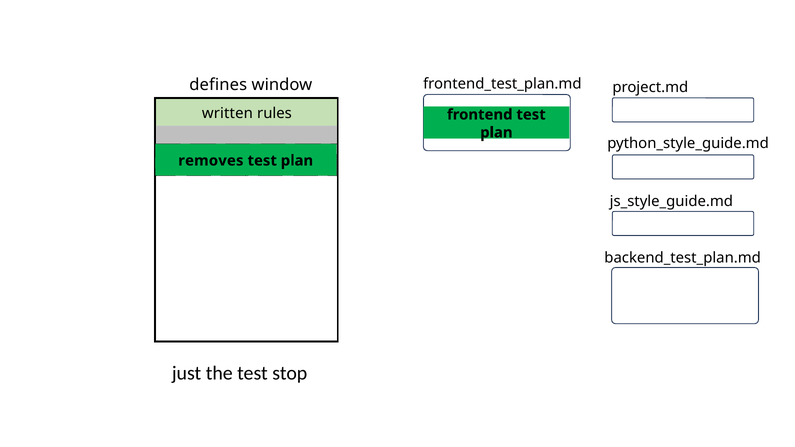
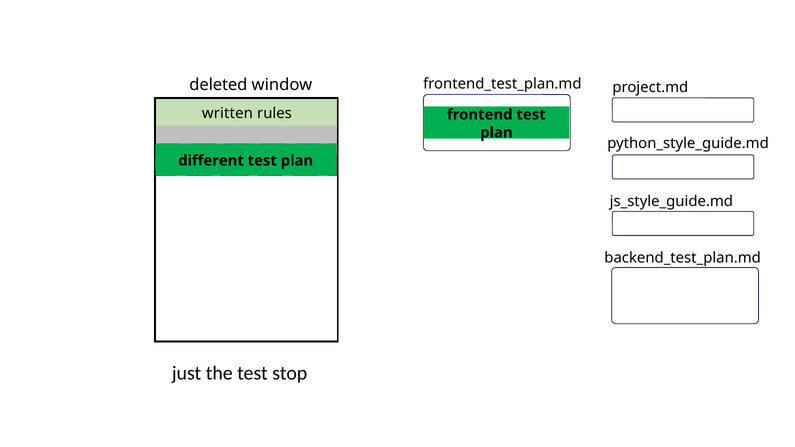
defines: defines -> deleted (218, 85)
removes: removes -> different (211, 161)
